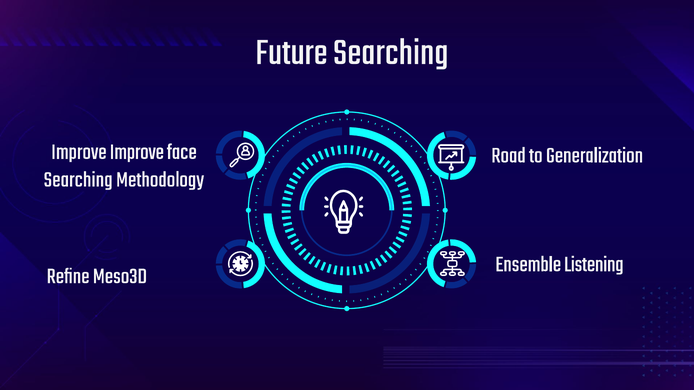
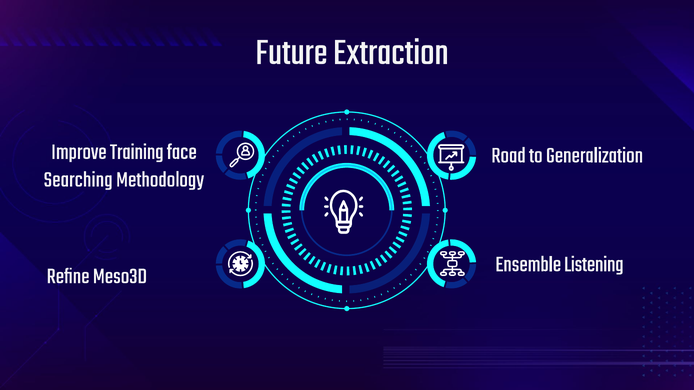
Future Searching: Searching -> Extraction (391, 51)
Improve Improve: Improve -> Training (137, 151)
